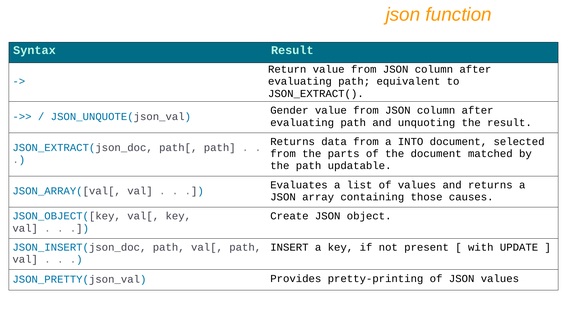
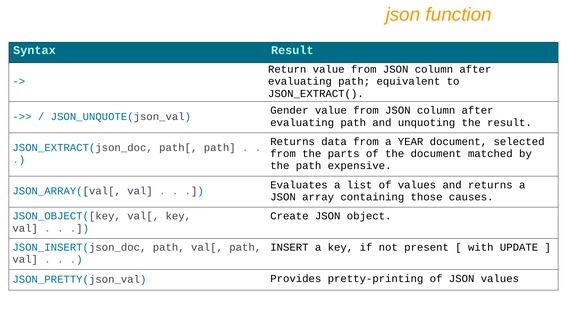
INTO: INTO -> YEAR (411, 142)
updatable: updatable -> expensive (360, 166)
